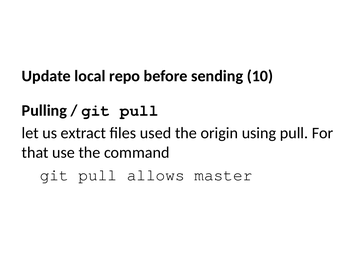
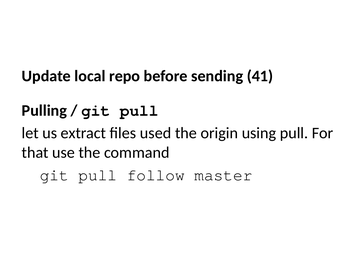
10: 10 -> 41 (260, 76)
allows: allows -> follow (156, 175)
